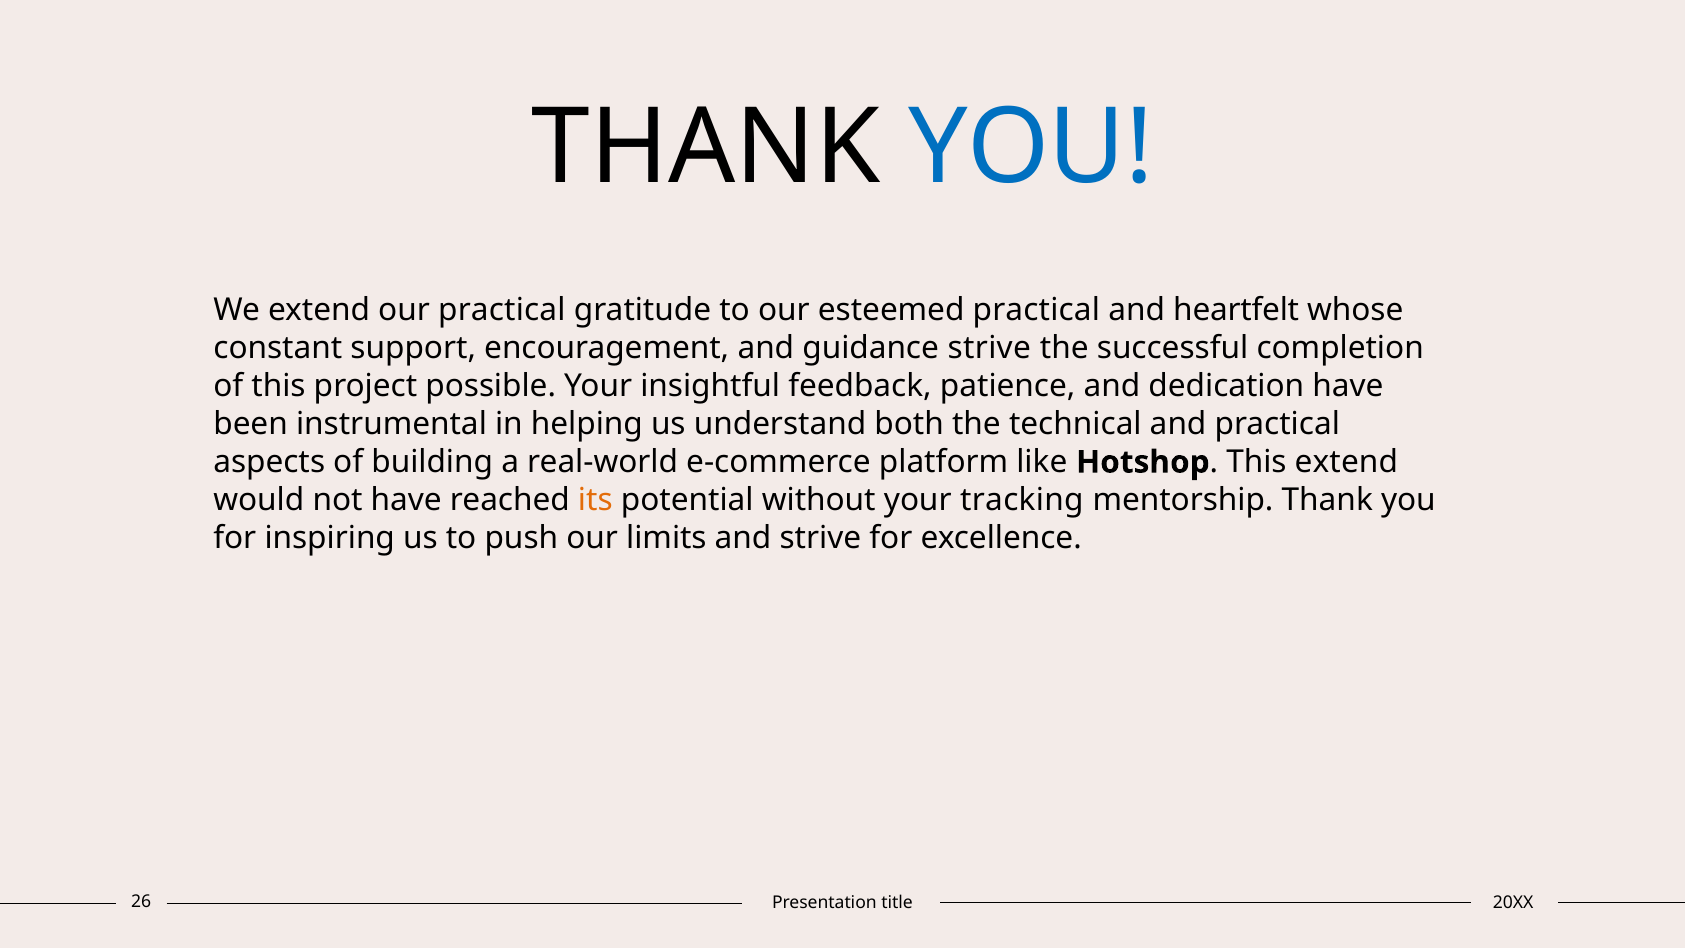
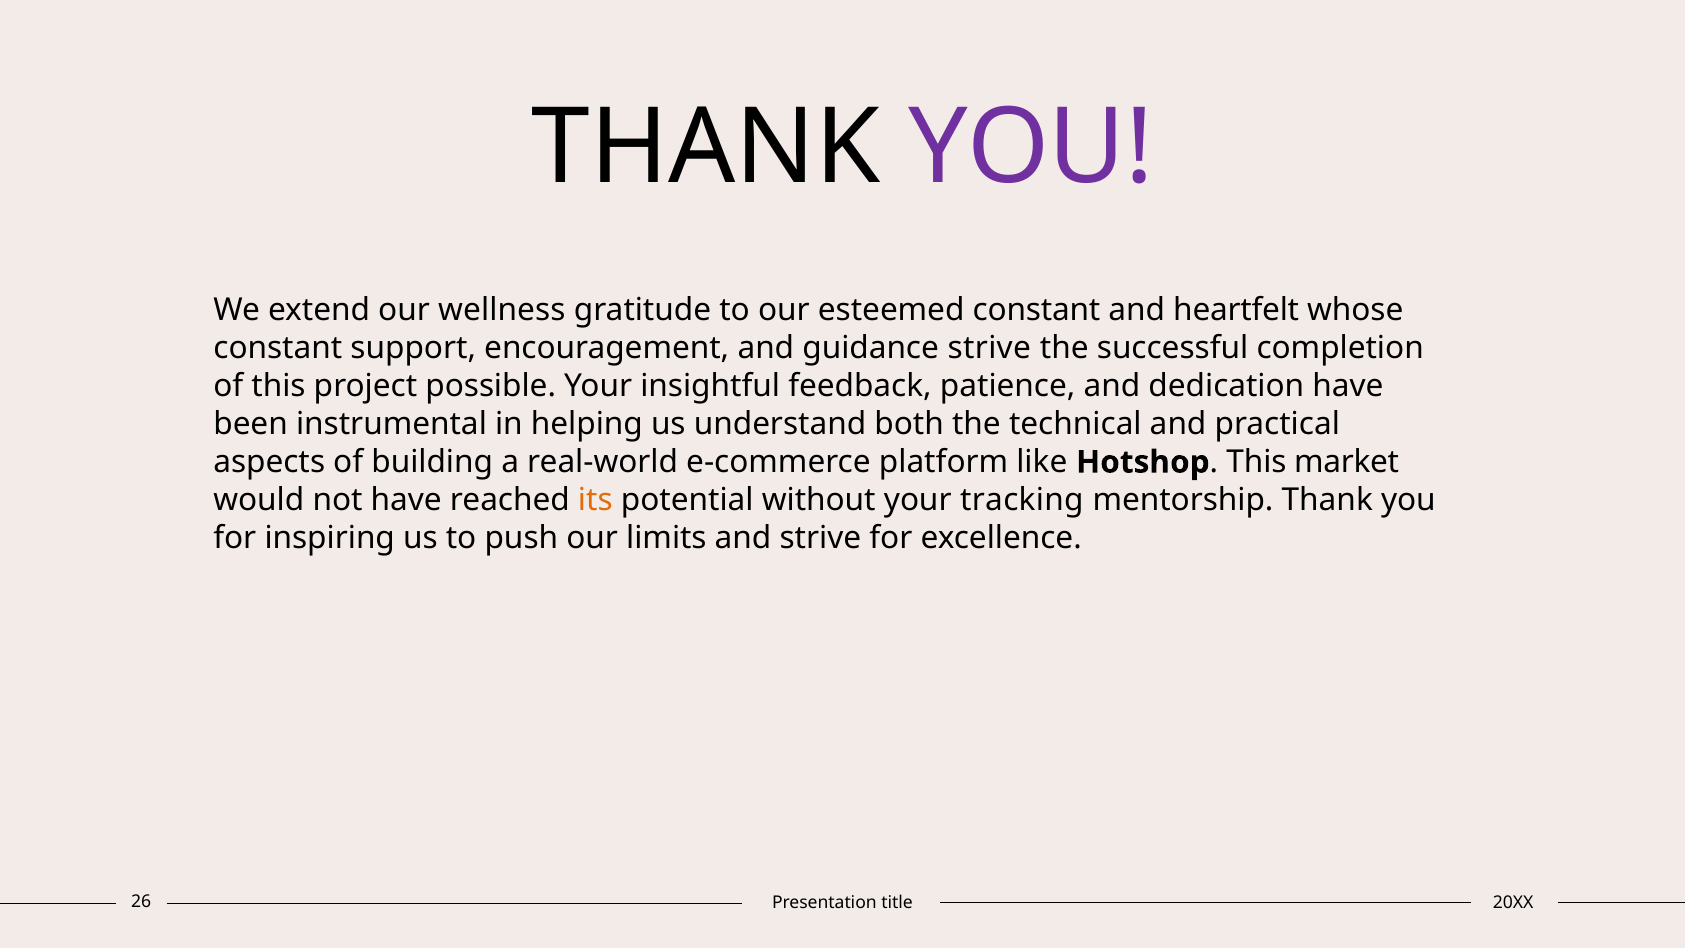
YOU colour: blue -> purple (1031, 148)
our practical: practical -> wellness (502, 310)
esteemed practical: practical -> constant (1037, 310)
This extend: extend -> market (1347, 462)
